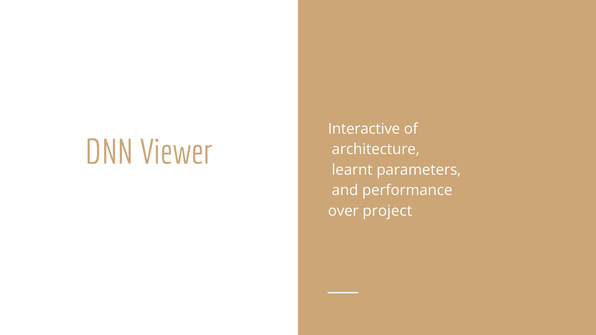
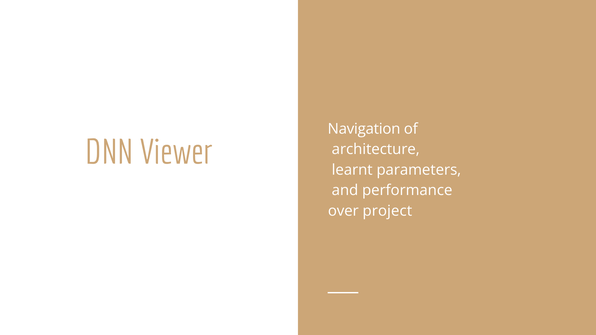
Interactive: Interactive -> Navigation (364, 129)
